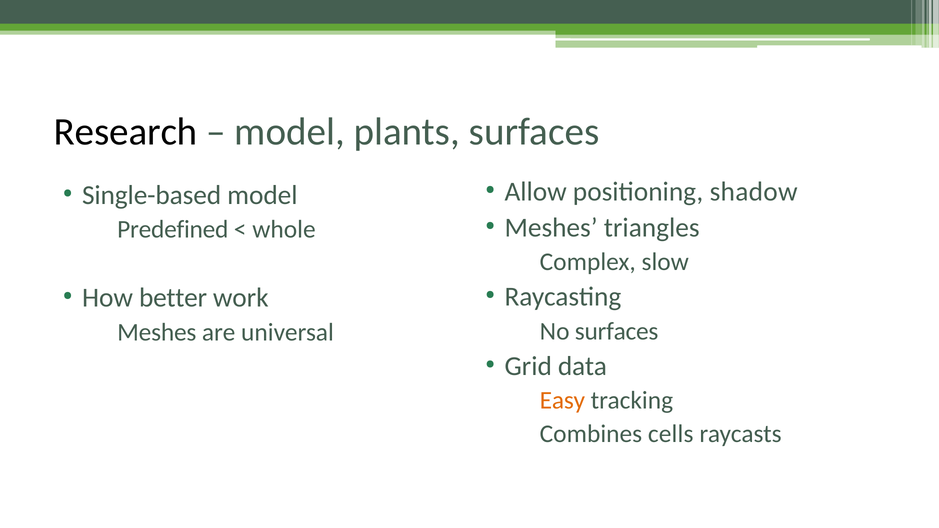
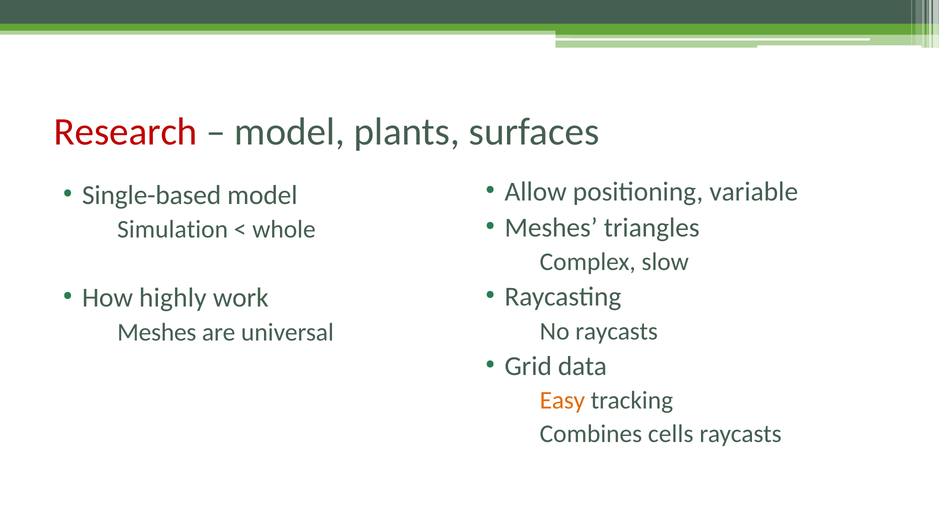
Research colour: black -> red (126, 132)
shadow: shadow -> variable (754, 192)
Predefined: Predefined -> Simulation (173, 230)
better: better -> highly (173, 298)
No surfaces: surfaces -> raycasts (617, 331)
